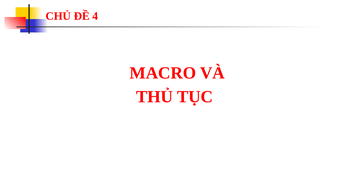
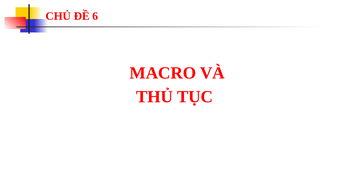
4: 4 -> 6 (95, 16)
